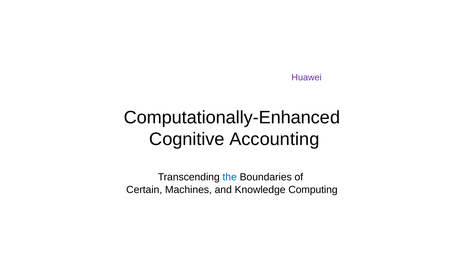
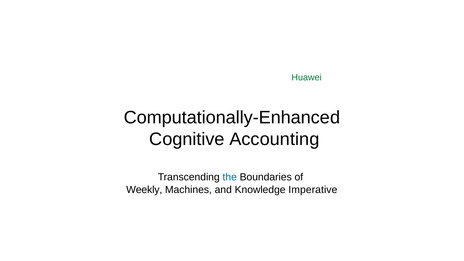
Huawei colour: purple -> green (307, 78)
Certain: Certain -> Weekly (144, 190)
Computing: Computing -> Imperative (313, 190)
